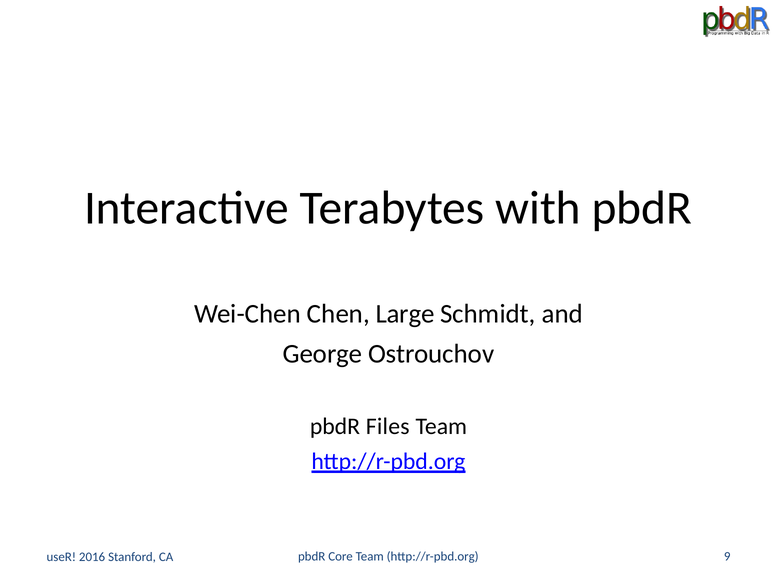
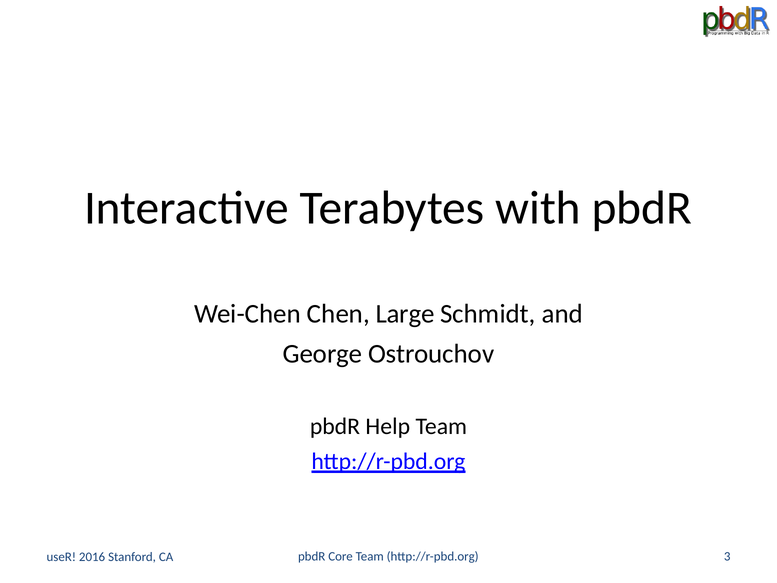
Files: Files -> Help (388, 426)
9: 9 -> 3 (727, 556)
